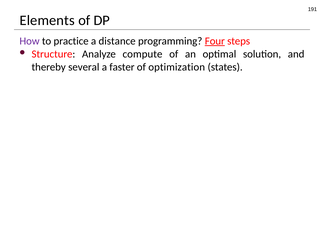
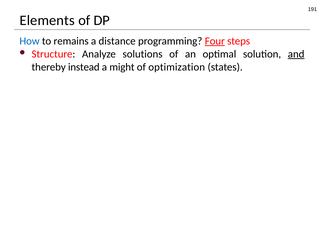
How colour: purple -> blue (29, 41)
practice: practice -> remains (71, 41)
compute: compute -> solutions (143, 54)
and underline: none -> present (296, 54)
several: several -> instead (84, 67)
faster: faster -> might (122, 67)
